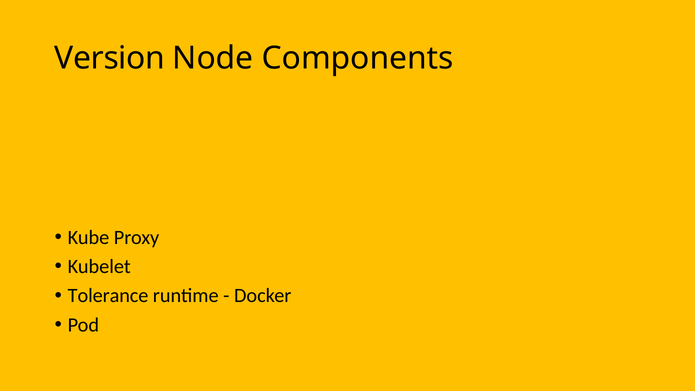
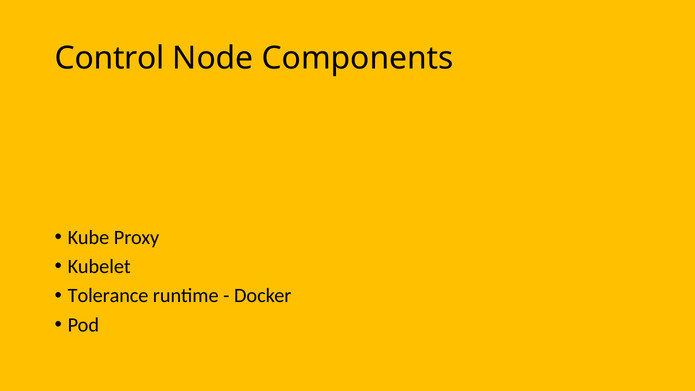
Version: Version -> Control (110, 58)
